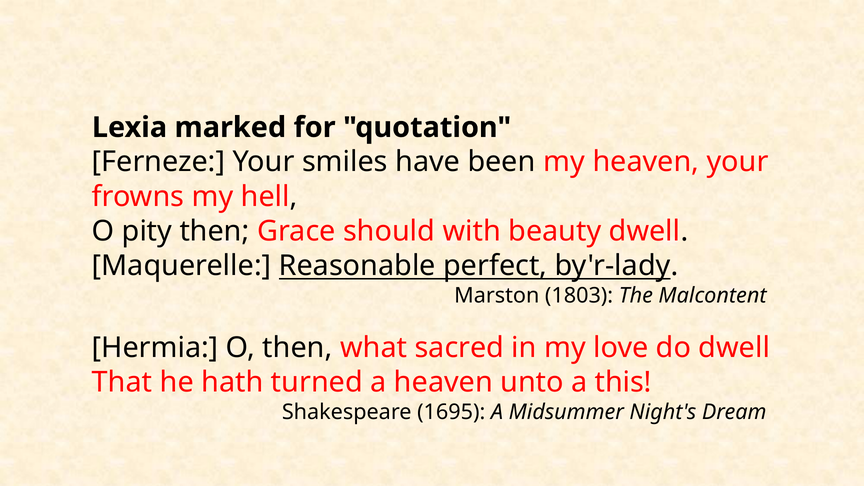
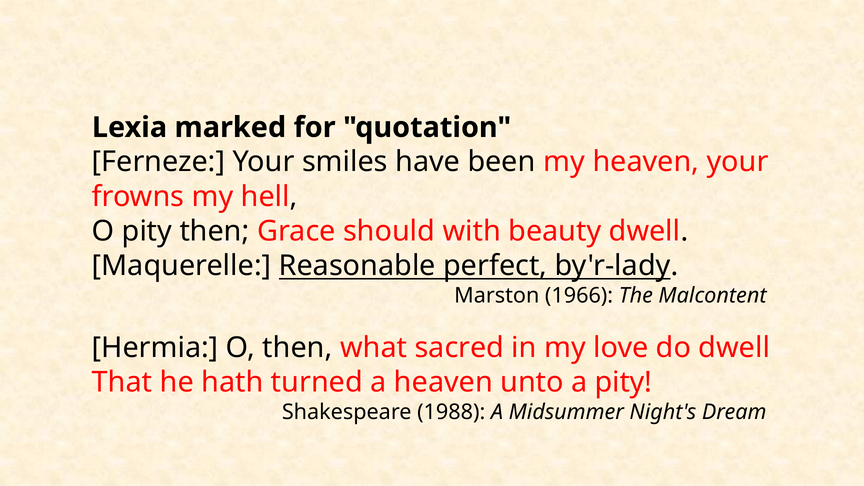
1803: 1803 -> 1966 (579, 295)
a this: this -> pity (623, 382)
1695: 1695 -> 1988 (451, 412)
